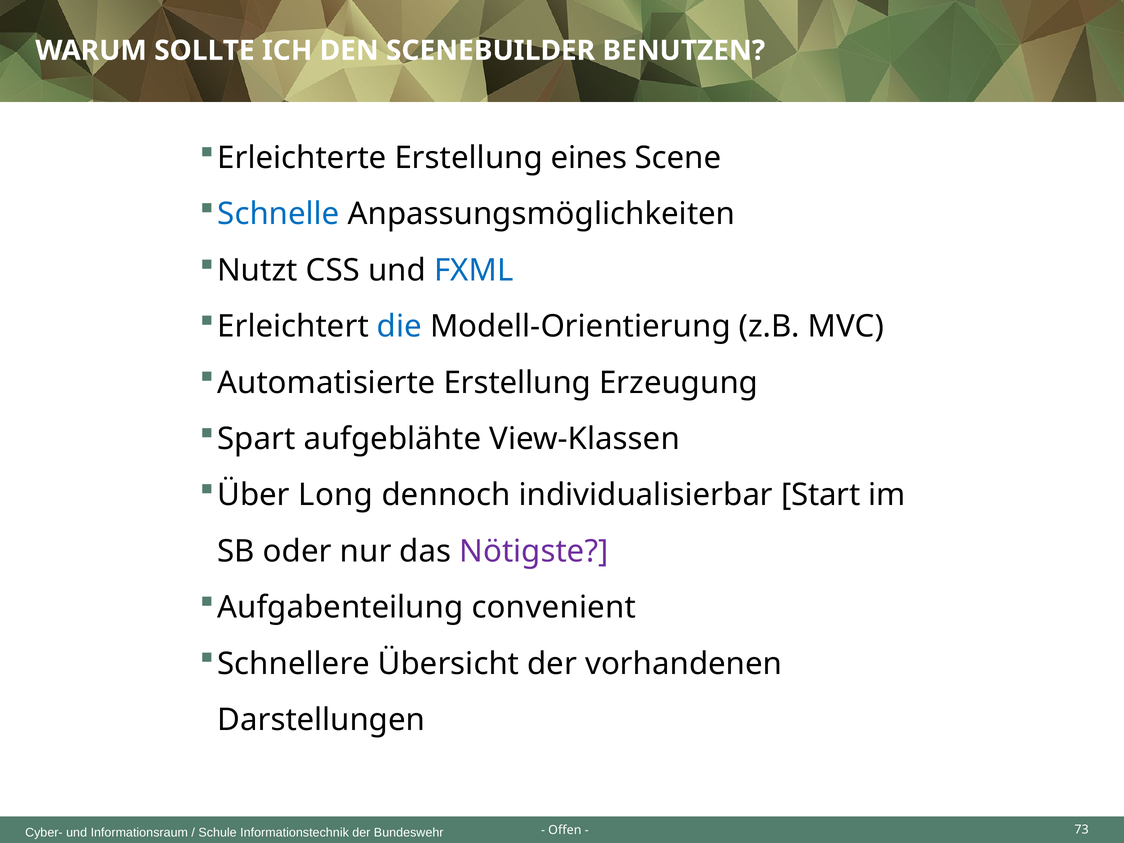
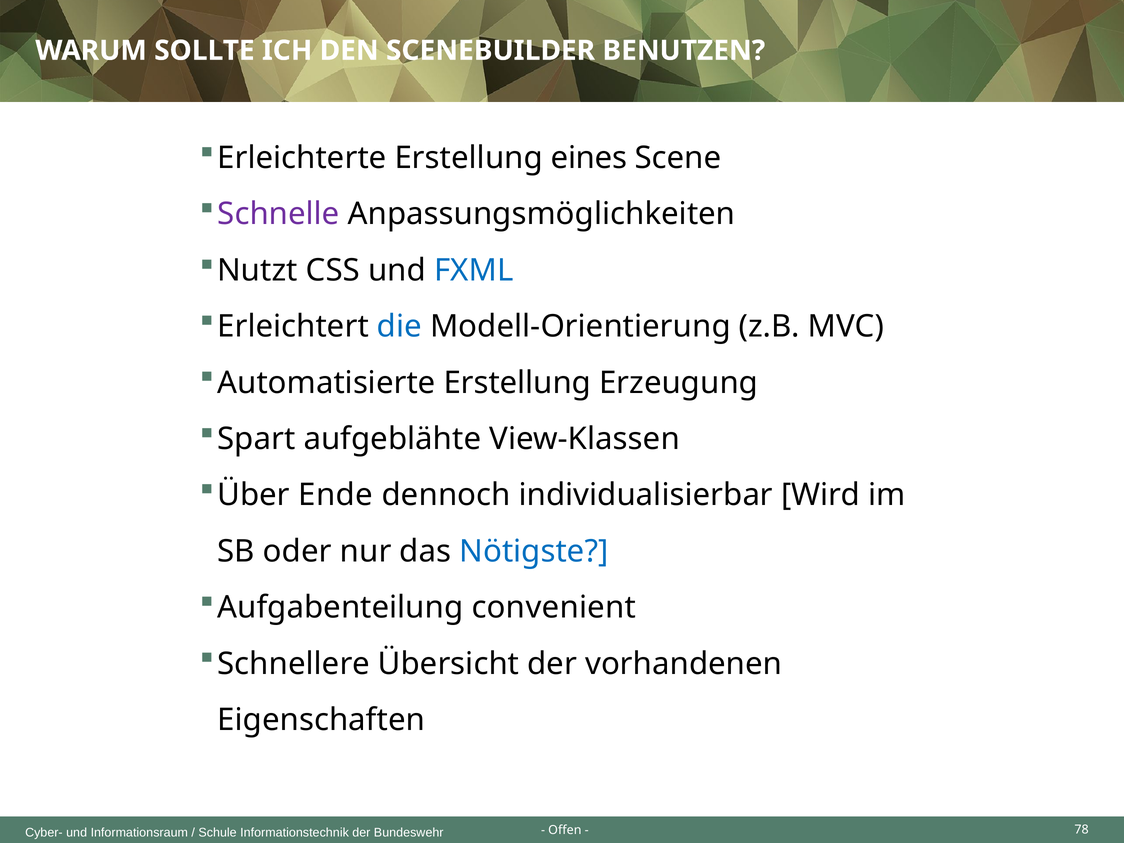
Schnelle colour: blue -> purple (279, 214)
Long: Long -> Ende (336, 495)
Start: Start -> Wird (821, 495)
Nötigste colour: purple -> blue (534, 551)
Darstellungen: Darstellungen -> Eigenschaften (321, 720)
73: 73 -> 78 (1082, 829)
